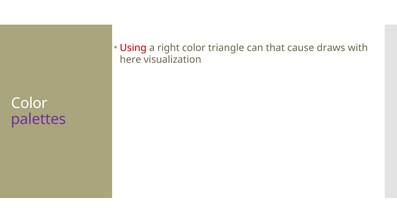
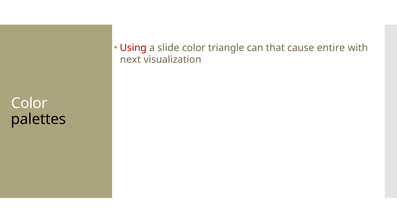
right: right -> slide (168, 48)
draws: draws -> entire (331, 48)
here: here -> next (130, 60)
palettes colour: purple -> black (38, 119)
